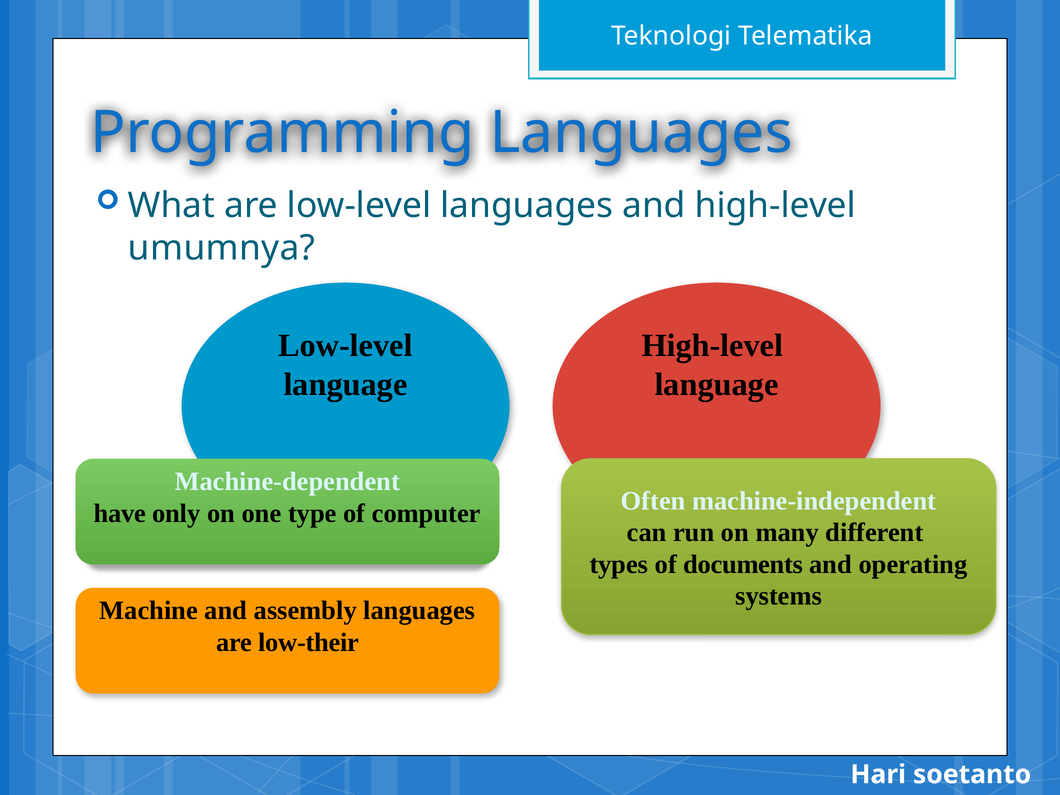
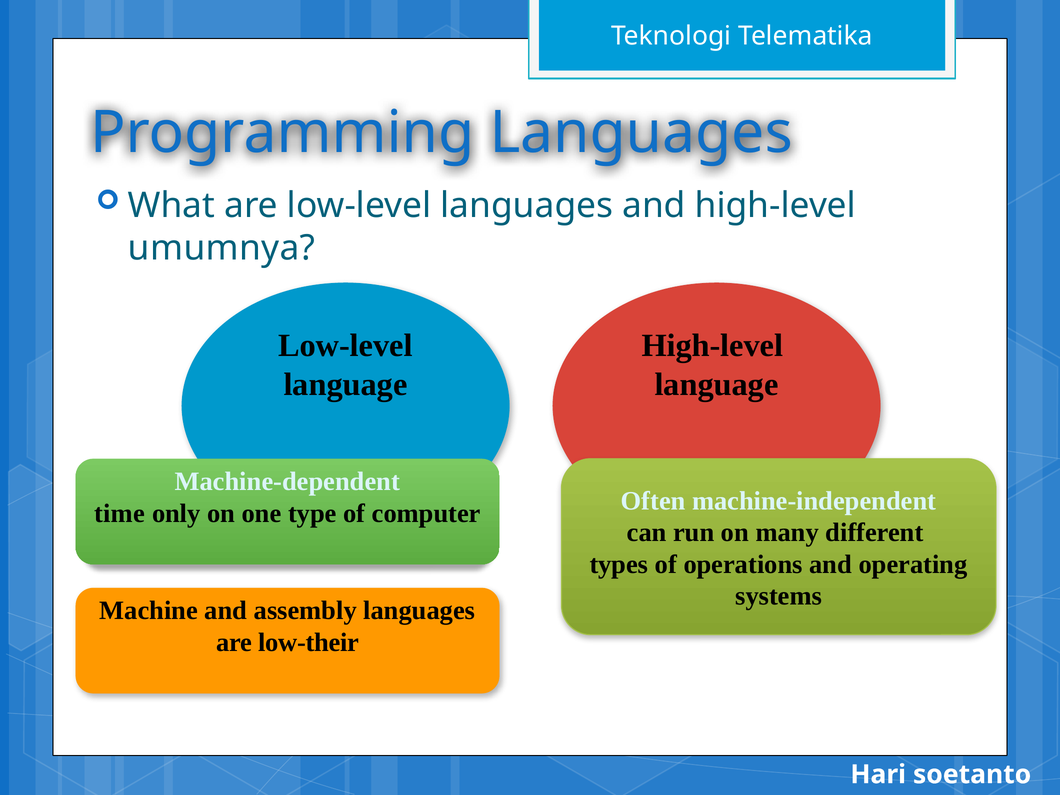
have: have -> time (120, 513)
documents: documents -> operations (743, 564)
